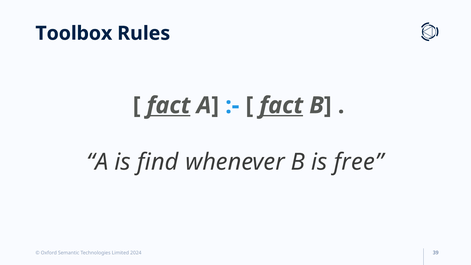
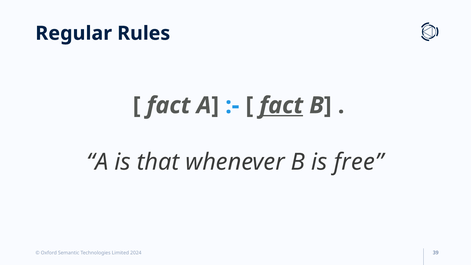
Toolbox: Toolbox -> Regular (74, 33)
fact underline: present -> none (169, 105)
find: find -> that (158, 162)
